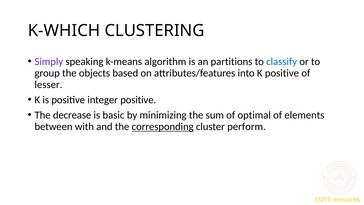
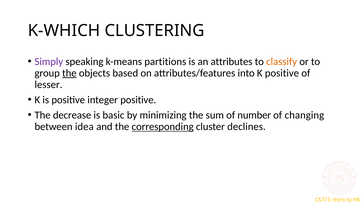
algorithm: algorithm -> partitions (165, 62)
partitions: partitions -> attributes (232, 62)
classify colour: blue -> orange (282, 62)
the underline: none -> present (69, 73)
optimal: optimal -> number (254, 115)
elements: elements -> changing (304, 115)
with: with -> idea (84, 126)
perform: perform -> declines (246, 126)
